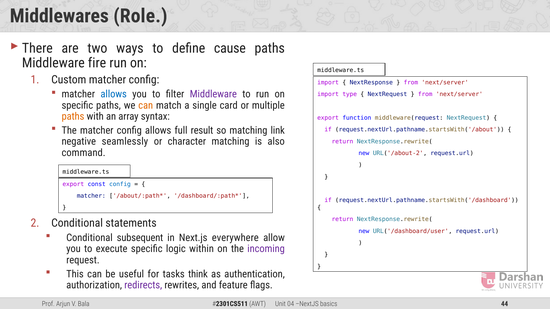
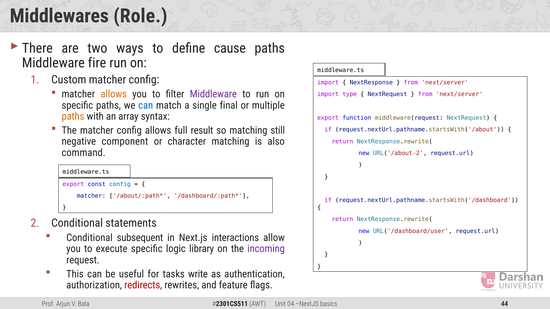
allows colour: blue -> orange (114, 94)
can colour: orange -> blue (146, 105)
card: card -> final (229, 105)
link: link -> still (278, 131)
seamlessly: seamlessly -> component (125, 142)
everywhere: everywhere -> interactions (235, 238)
within: within -> library (202, 249)
think: think -> write (198, 274)
redirects colour: purple -> red (143, 285)
